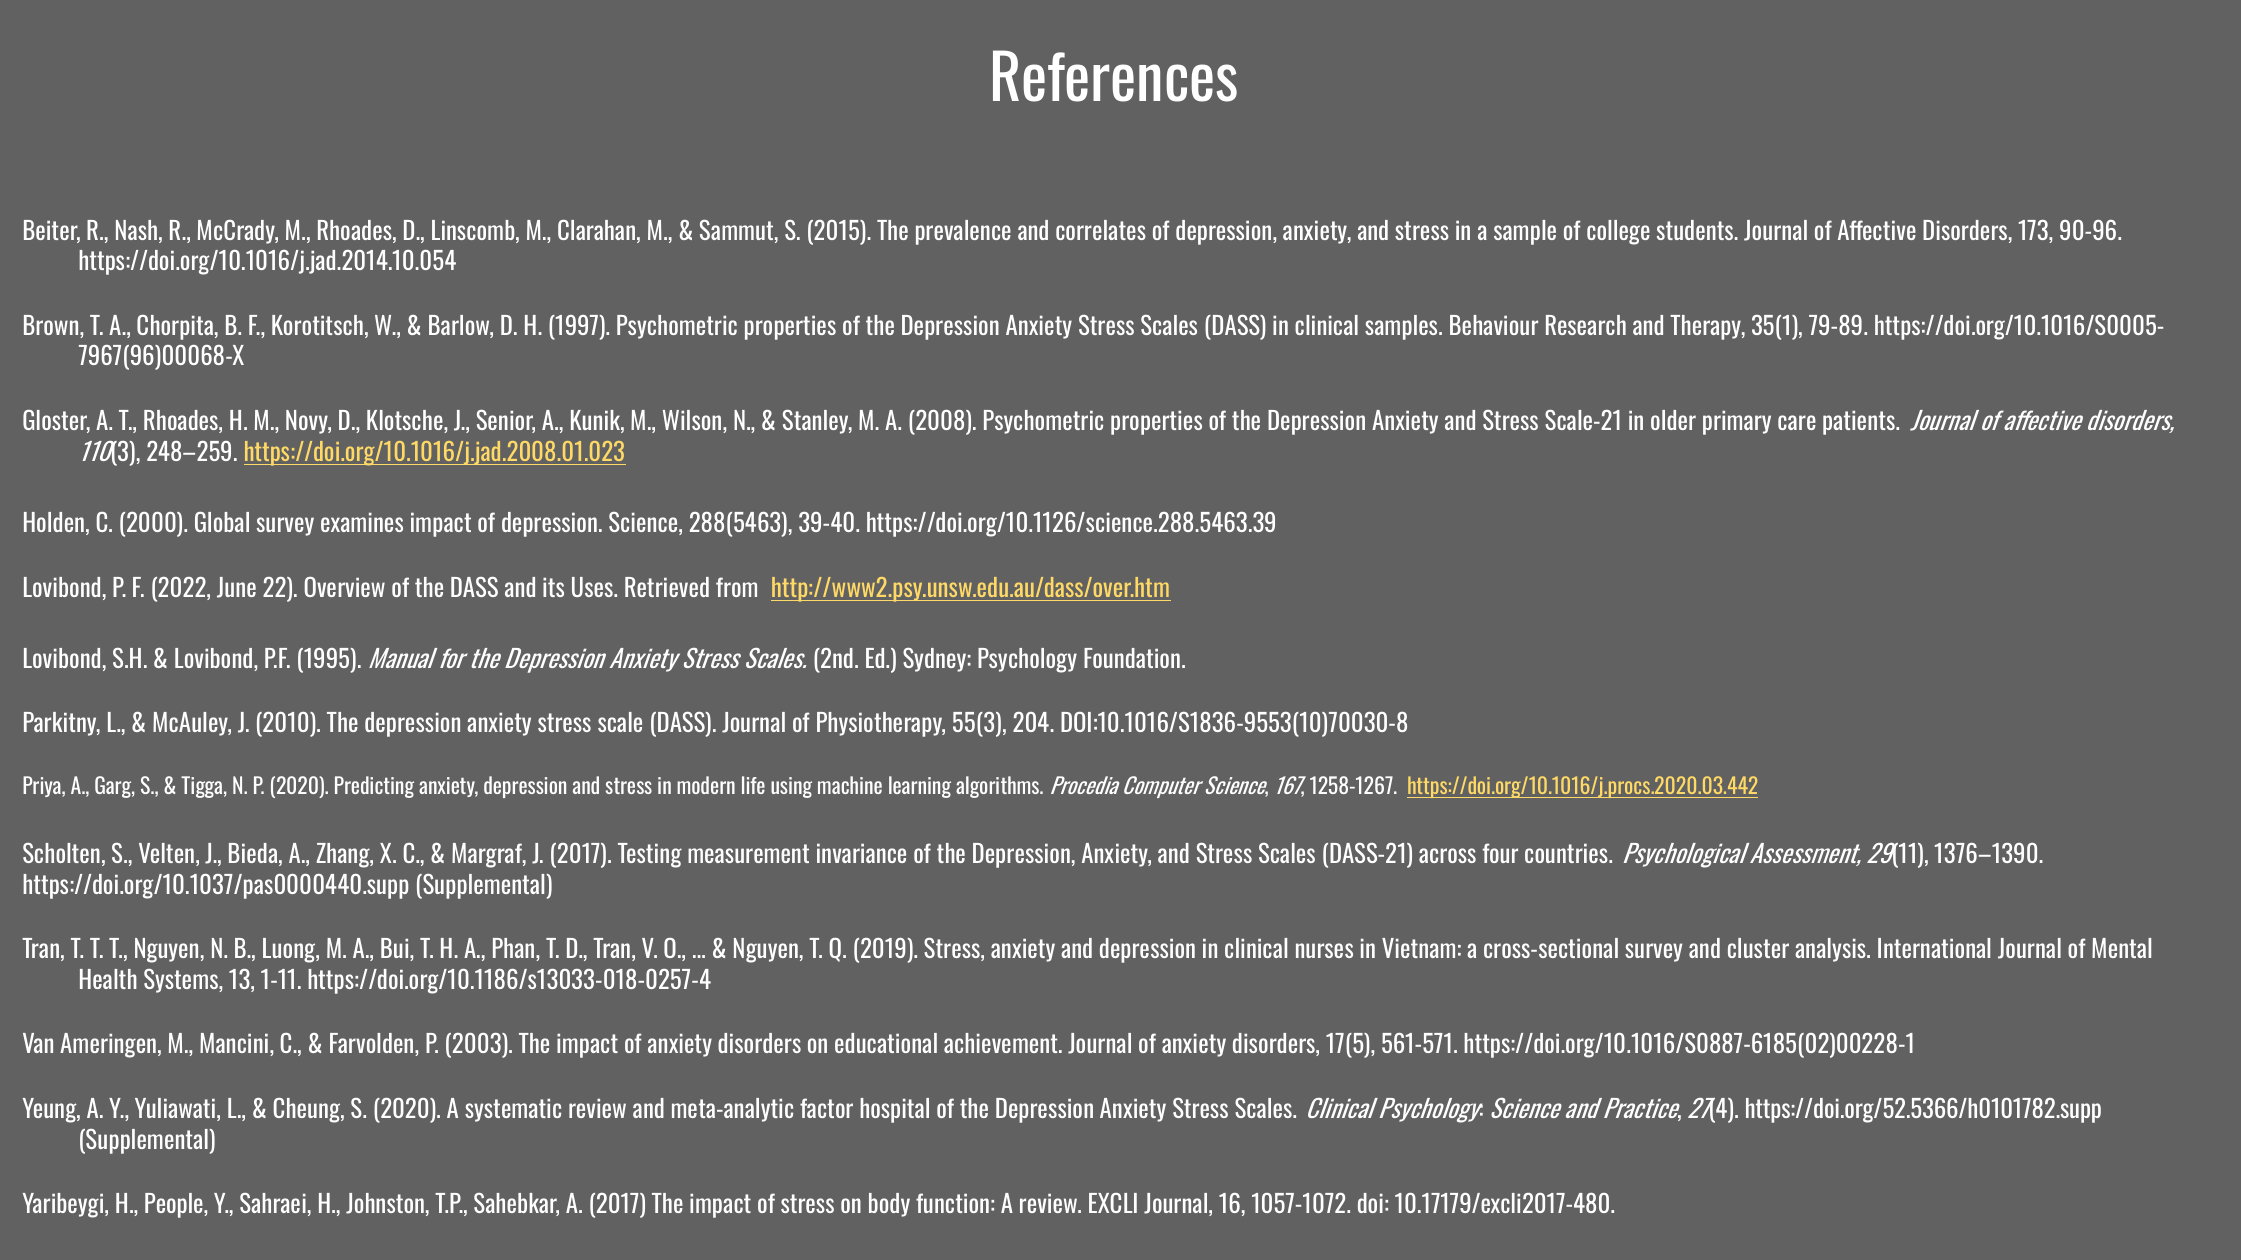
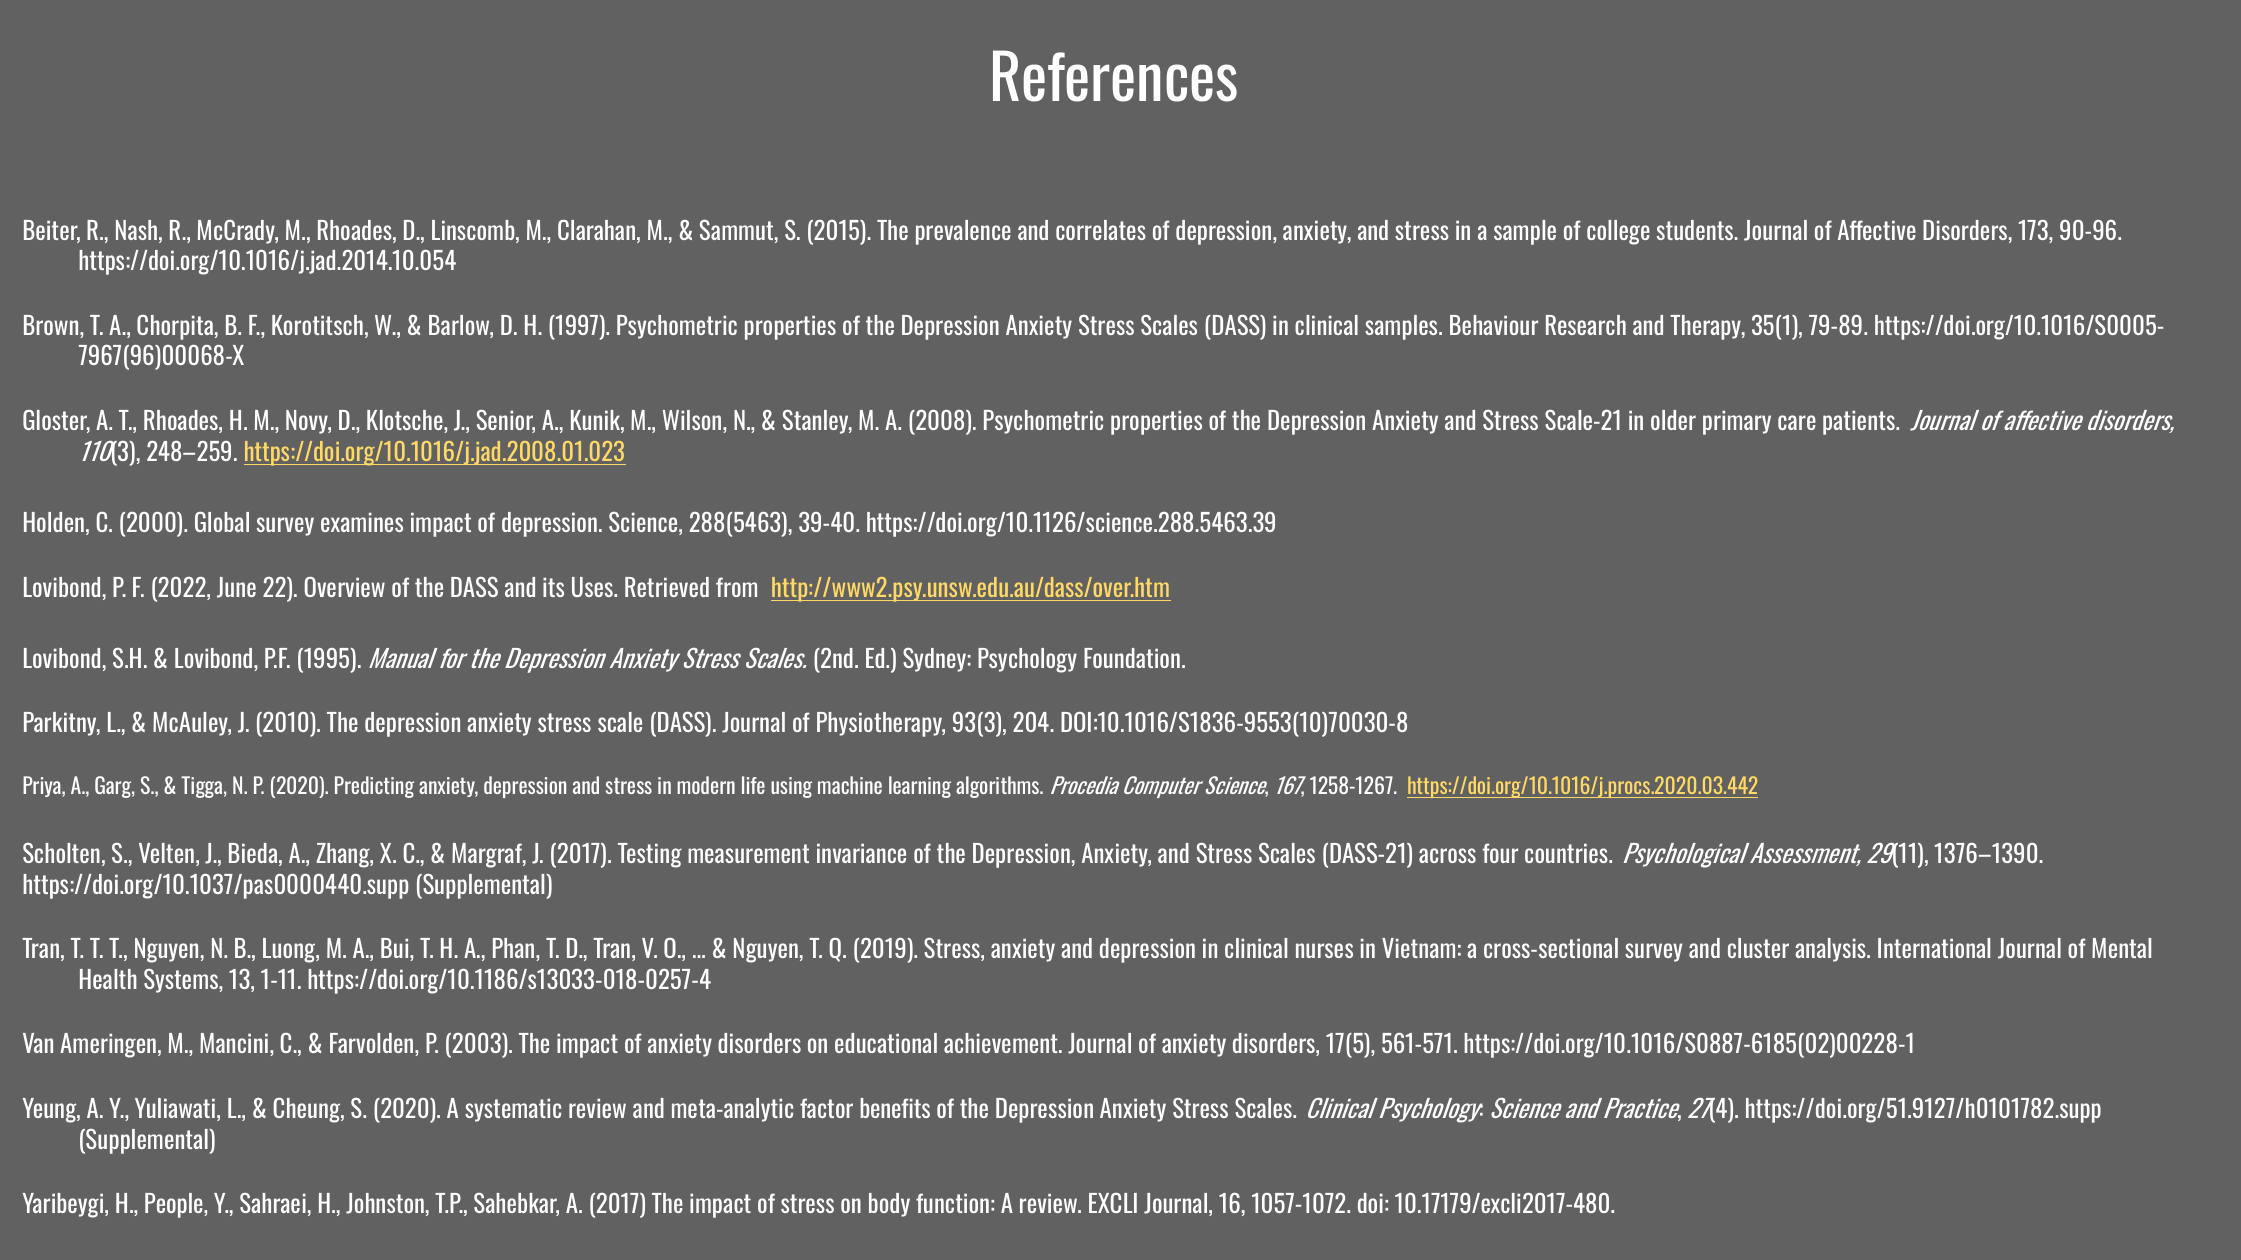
55(3: 55(3 -> 93(3 (979, 725)
hospital: hospital -> benefits (895, 1111)
https://doi.org/52.5366/h0101782.supp: https://doi.org/52.5366/h0101782.supp -> https://doi.org/51.9127/h0101782.supp (1923, 1111)
